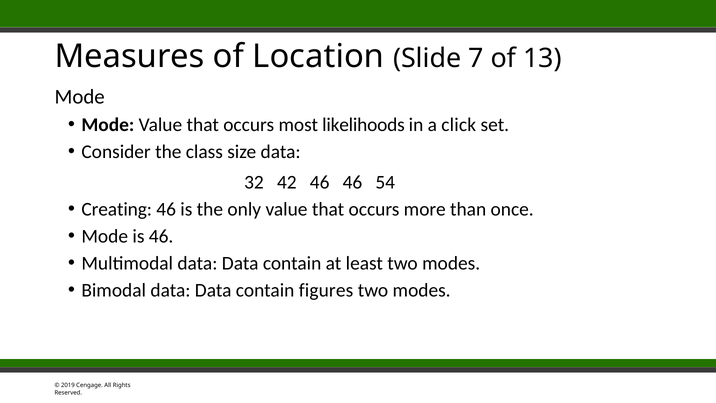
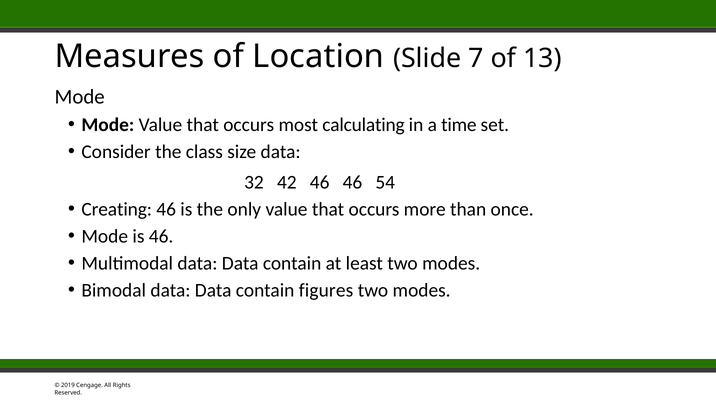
likelihoods: likelihoods -> calculating (363, 125)
click: click -> time (459, 125)
